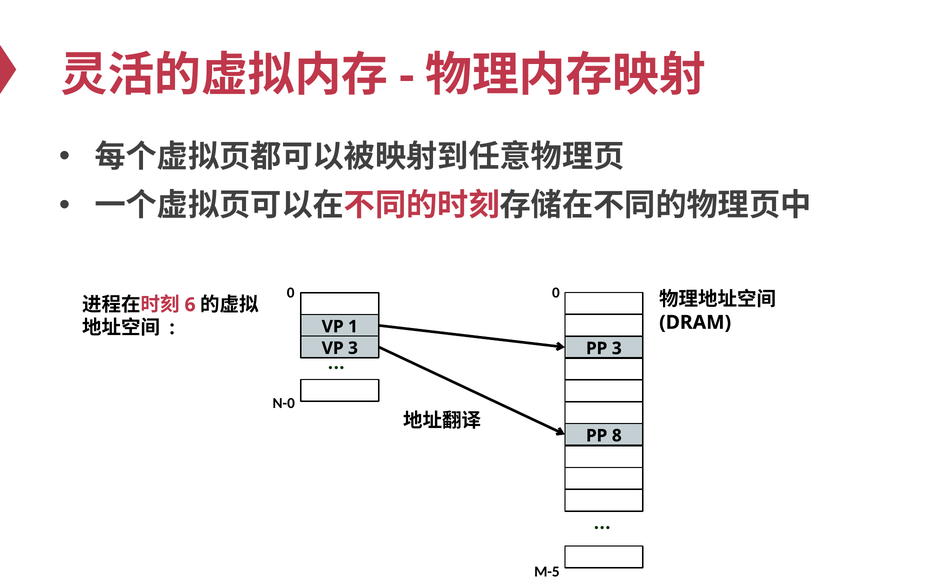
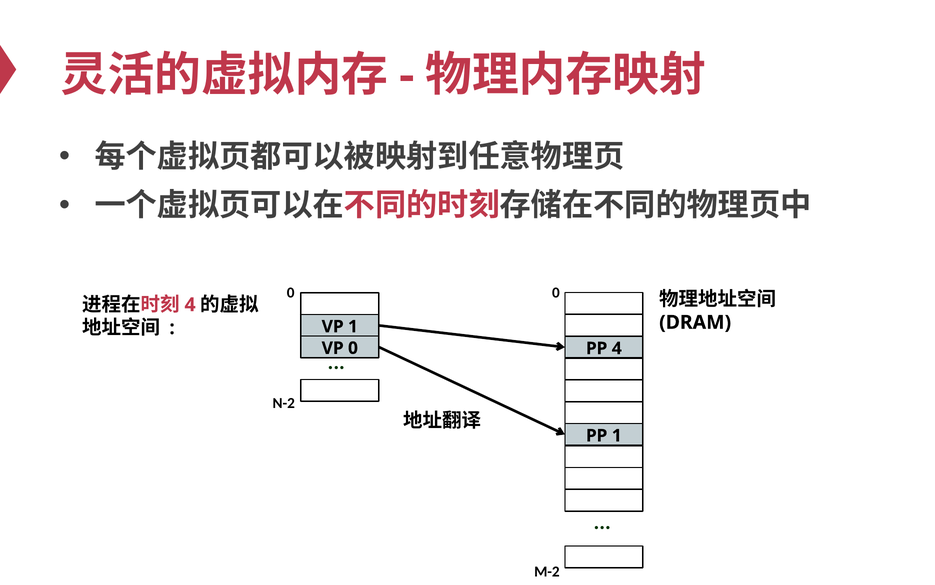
6: 6 -> 4 (190, 304)
3: 3 -> 0 (353, 348)
PP 3: 3 -> 4 (617, 348)
N-0: N-0 -> N-2 (284, 403)
PP 8: 8 -> 1 (617, 435)
M-5: M-5 -> M-2 (547, 571)
